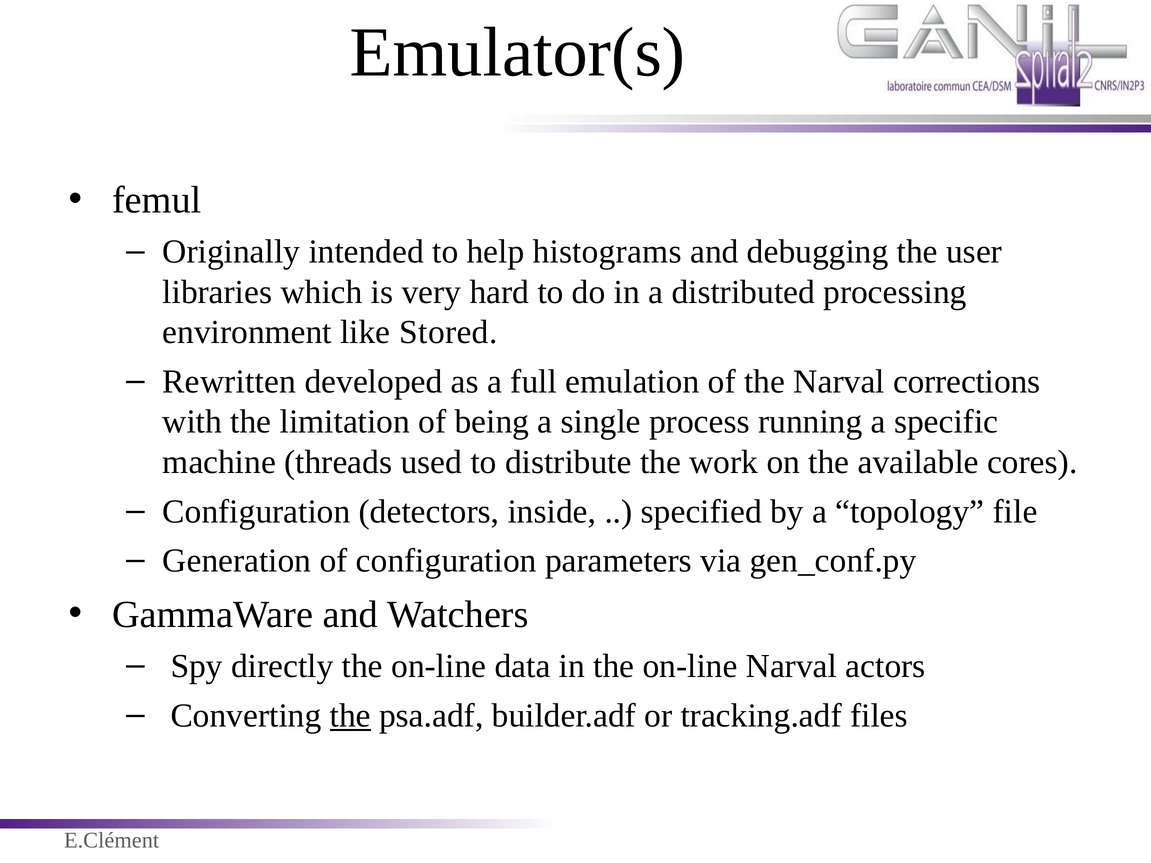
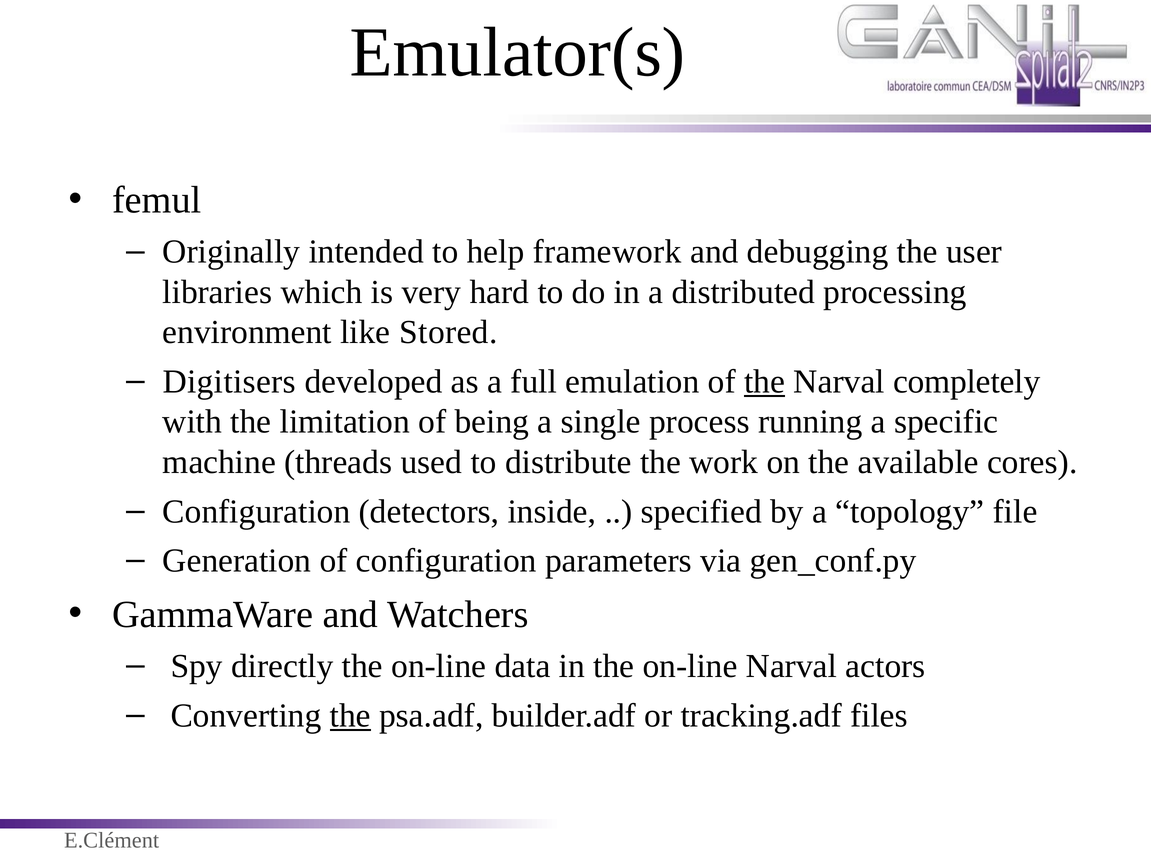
histograms: histograms -> framework (607, 252)
Rewritten: Rewritten -> Digitisers (229, 382)
the underline: none -> present (765, 382)
corrections: corrections -> completely (967, 382)
